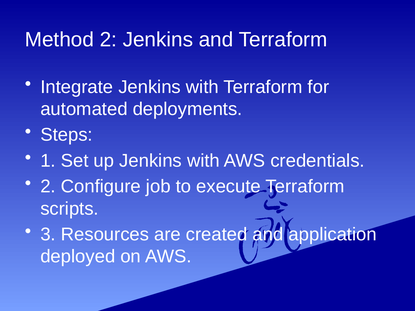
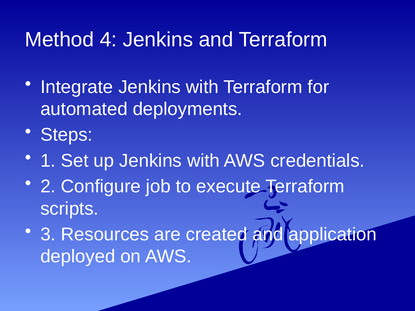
Method 2: 2 -> 4 (108, 40)
